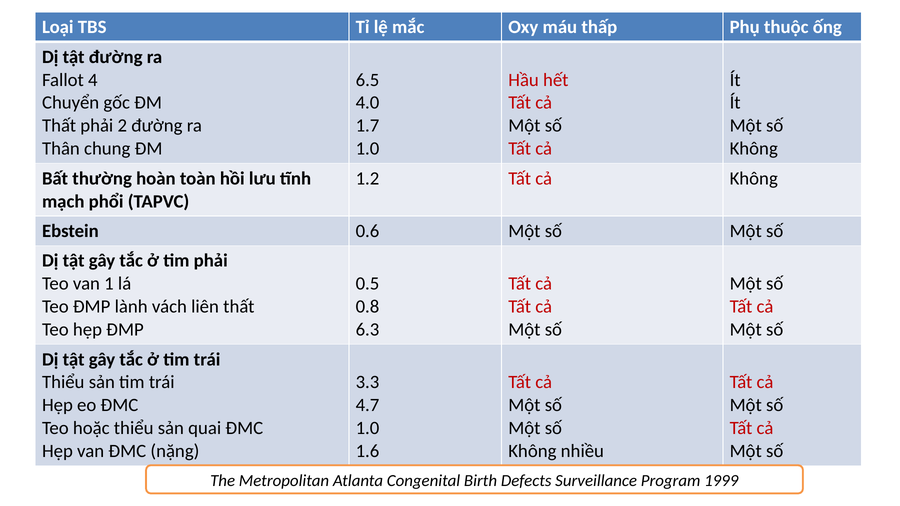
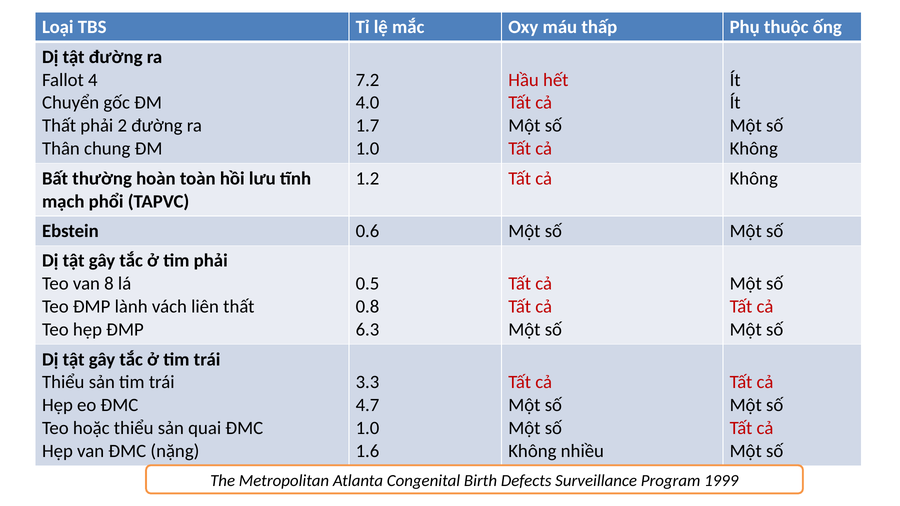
6.5: 6.5 -> 7.2 (367, 80)
1: 1 -> 8 (109, 284)
